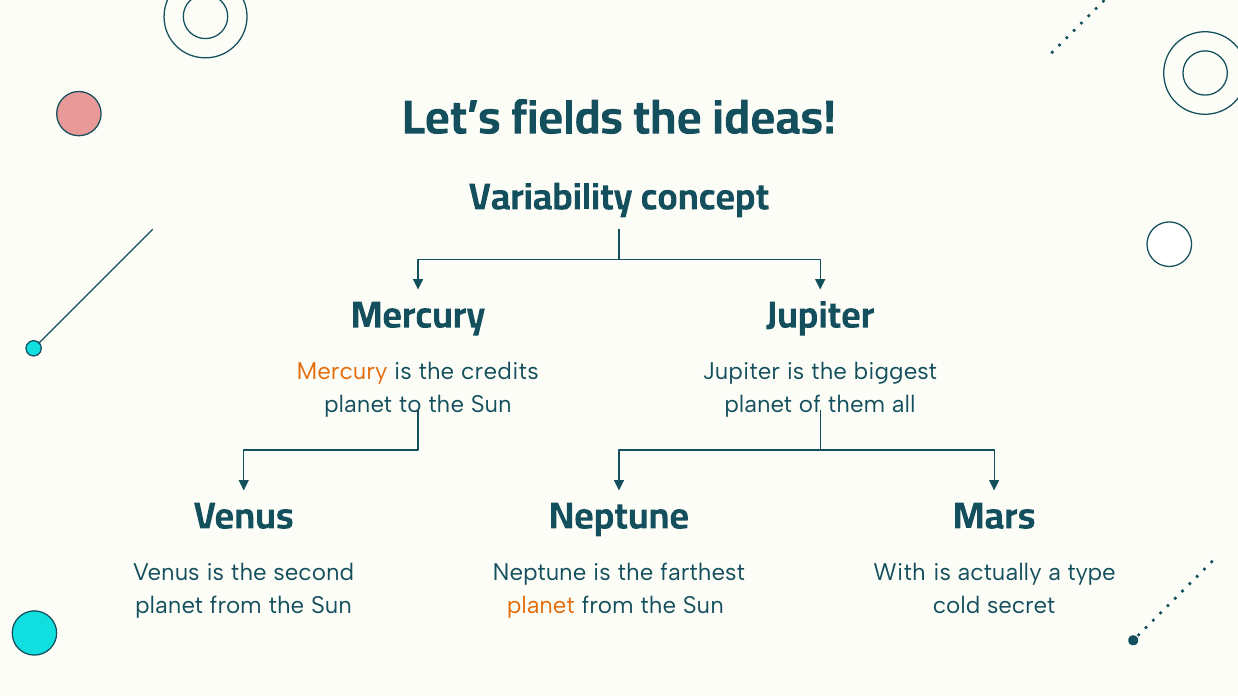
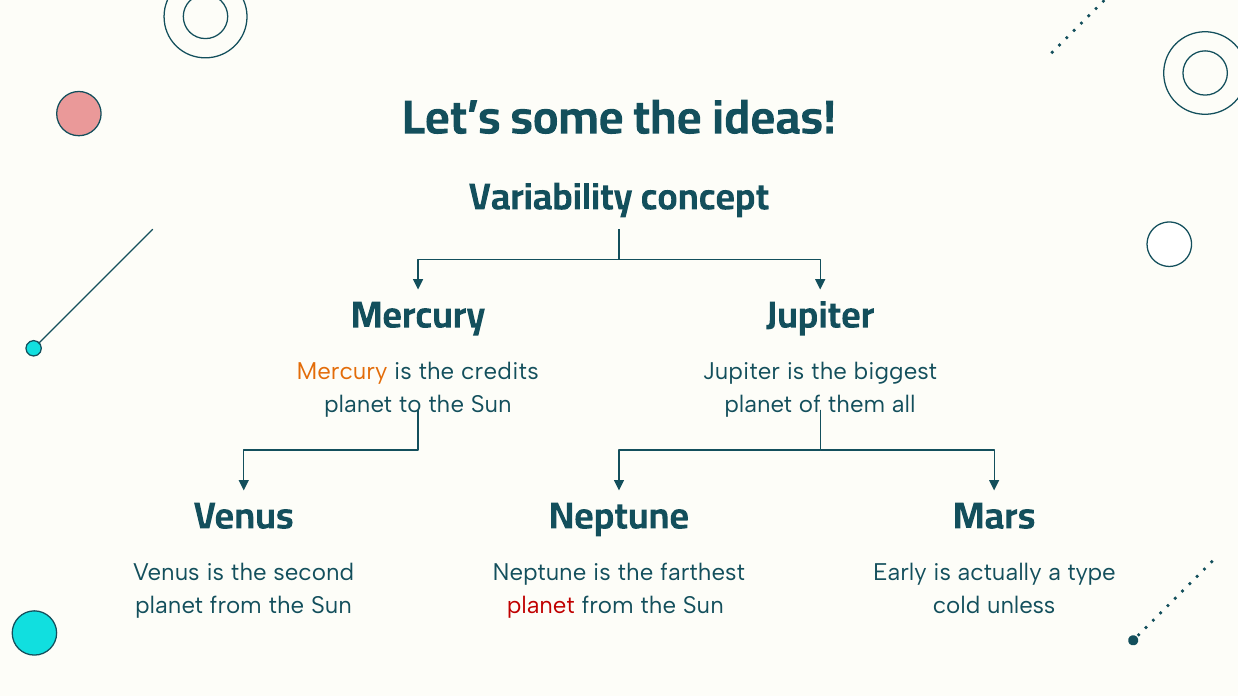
fields: fields -> some (567, 118)
With: With -> Early (900, 572)
secret: secret -> unless (1021, 606)
planet colour: orange -> red (541, 606)
